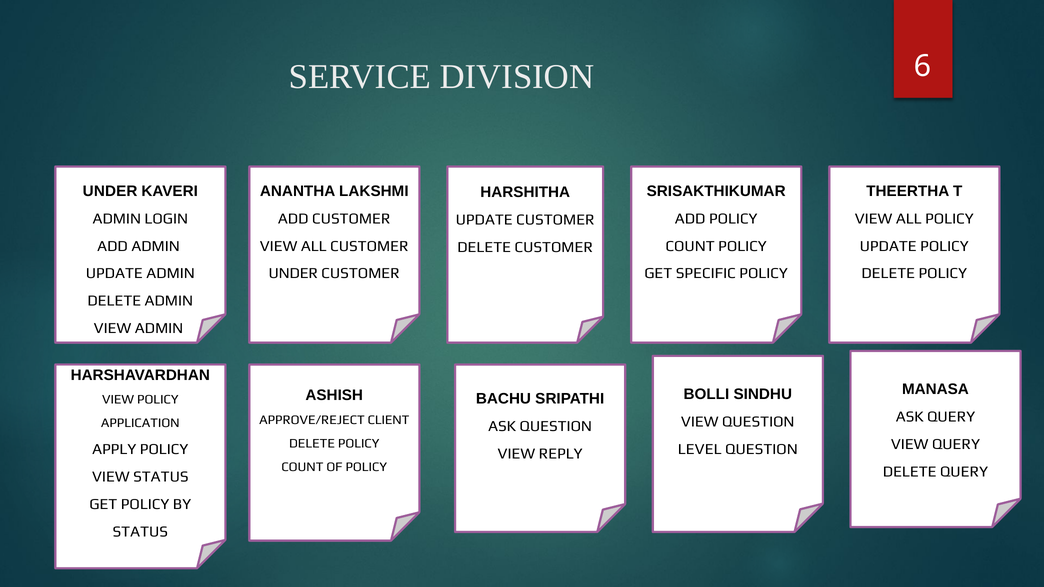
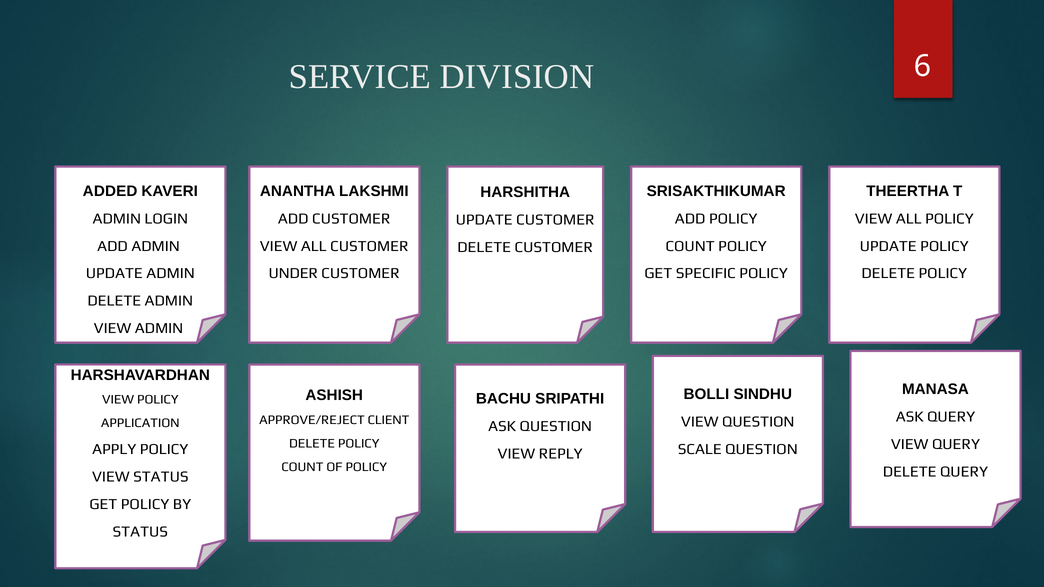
UNDER: UNDER -> ADDED (110, 191)
LEVEL: LEVEL -> SCALE (700, 449)
